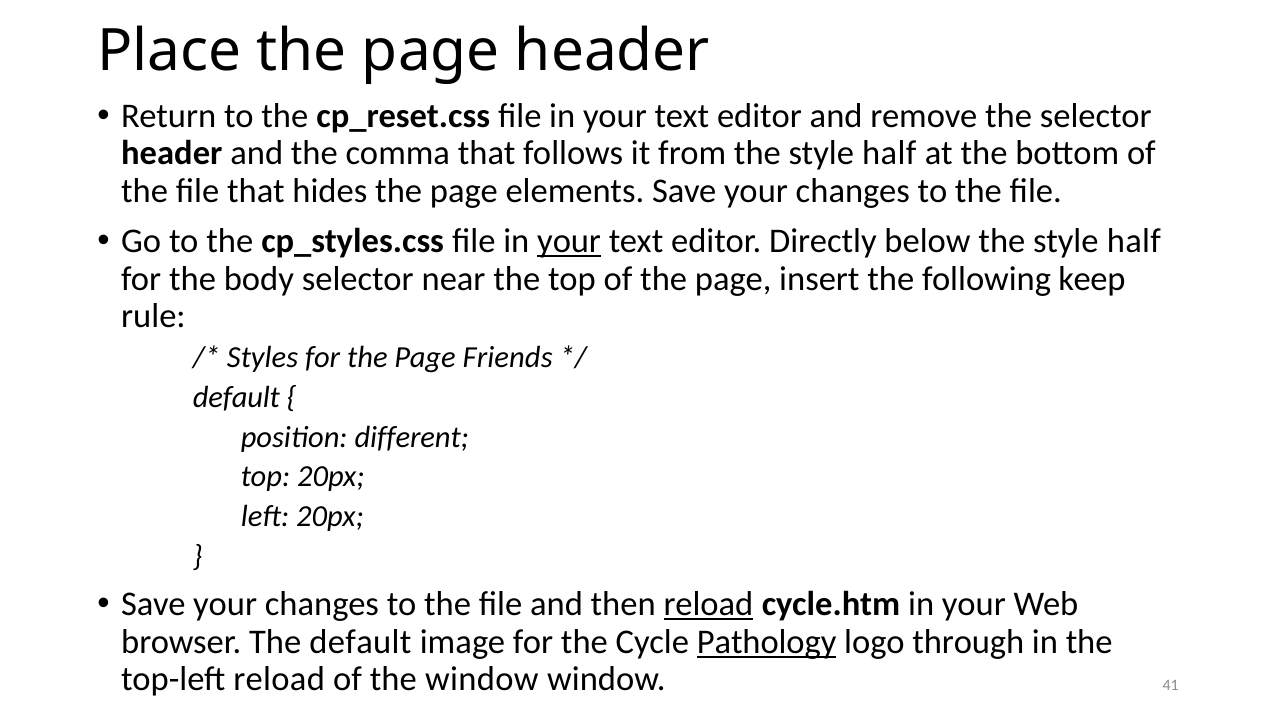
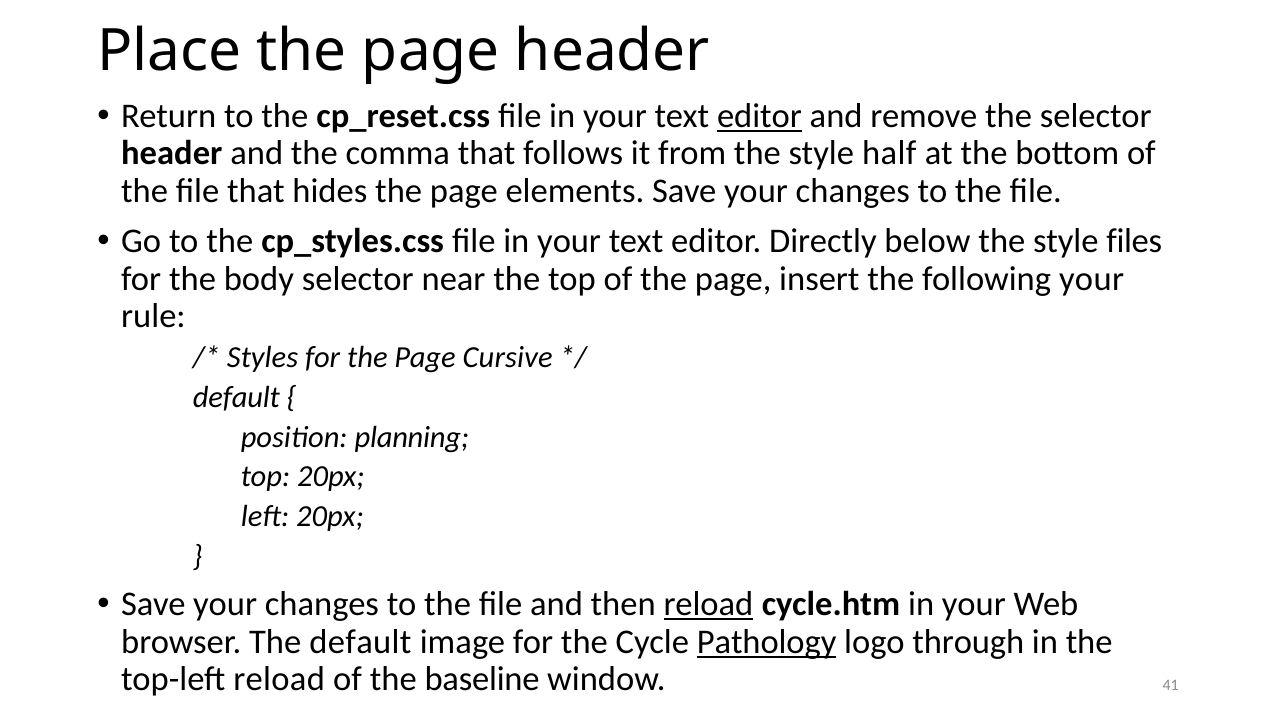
editor underline: none -> present (759, 116)
your underline: present -> none (569, 241)
below the style half: half -> files (1134, 241)
following keep: keep -> your (1092, 279)
Friends: Friends -> Cursive (508, 358)
different: different -> planning (412, 437)
the window: window -> baseline (482, 679)
